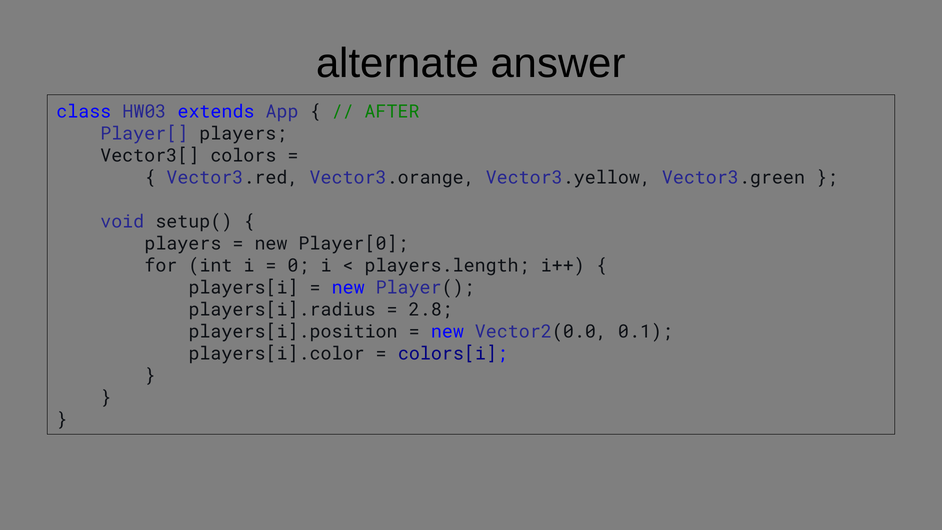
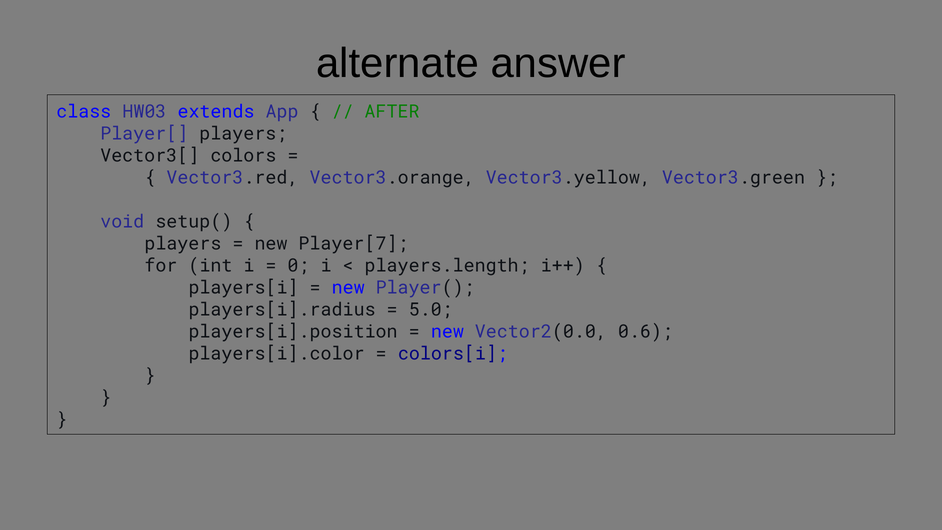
Player[0: Player[0 -> Player[7 (353, 244)
2.8: 2.8 -> 5.0 (431, 310)
0.1: 0.1 -> 0.6 (646, 332)
